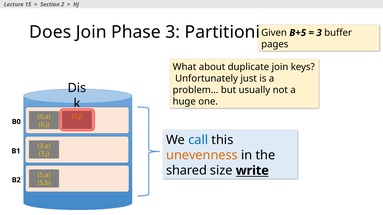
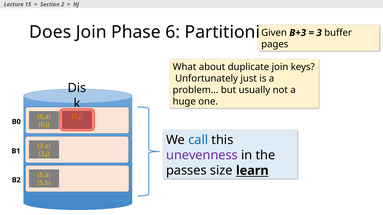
Phase 3: 3 -> 6 (173, 32)
B+5: B+5 -> B+3 (298, 33)
unevenness colour: orange -> purple (202, 156)
shared: shared -> passes (186, 171)
write: write -> learn (252, 171)
